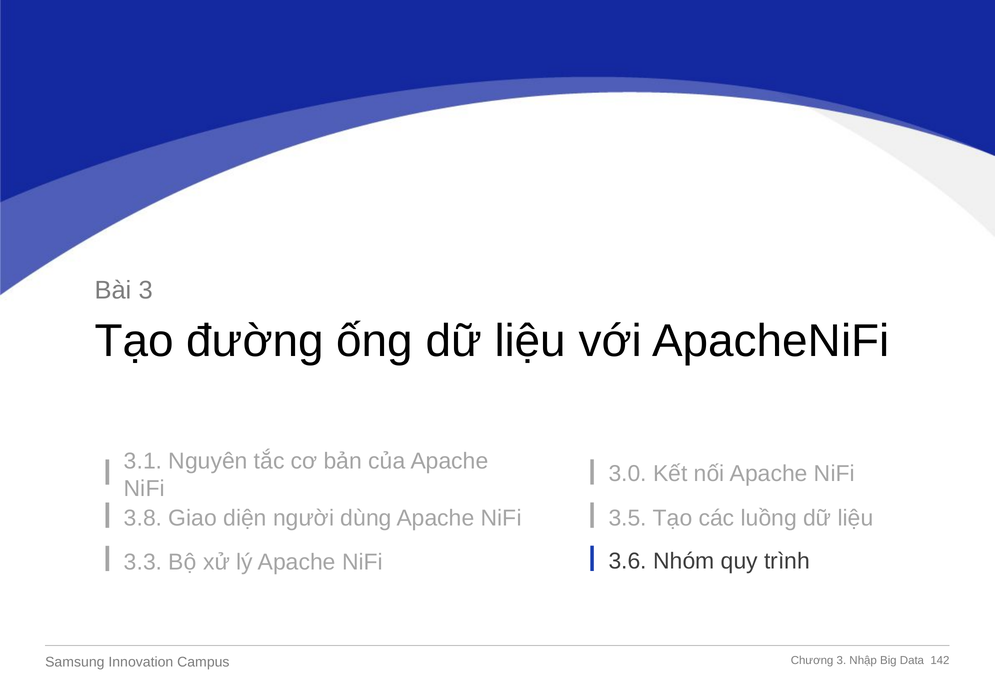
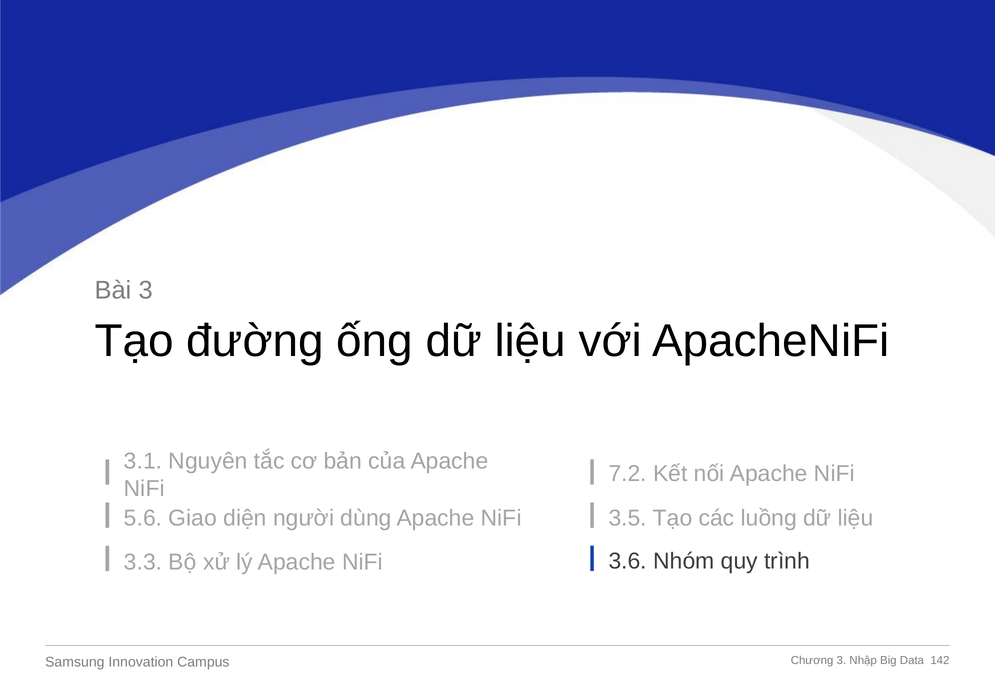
3.0: 3.0 -> 7.2 (628, 474)
3.8: 3.8 -> 5.6 (143, 518)
